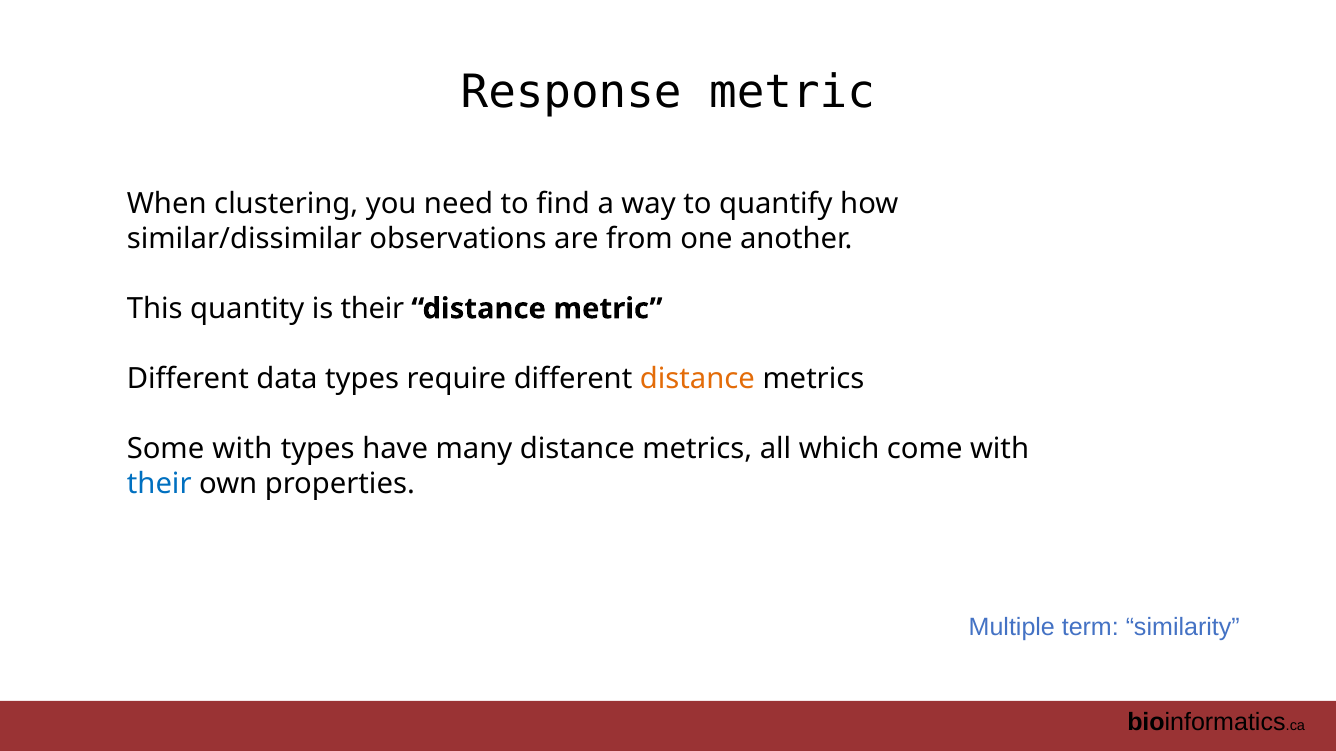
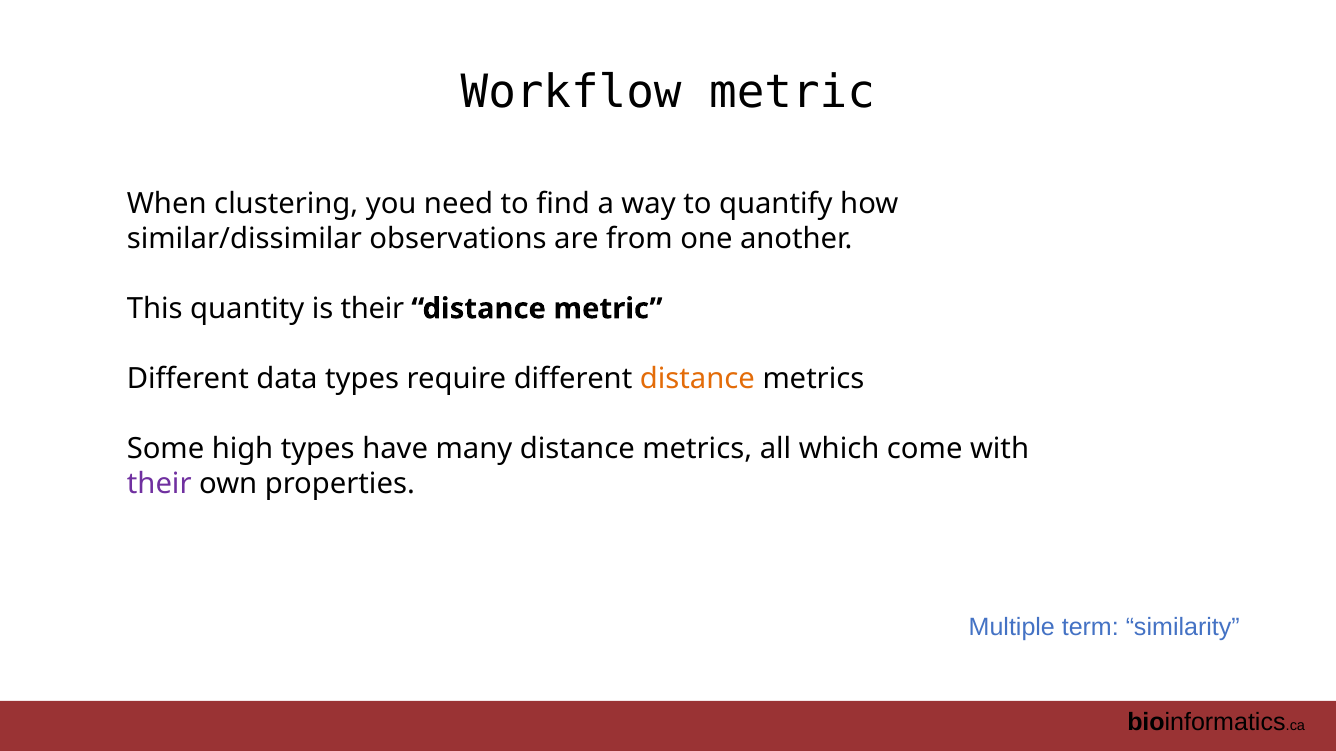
Response: Response -> Workflow (571, 92)
Some with: with -> high (243, 449)
their colour: blue -> purple (159, 484)
